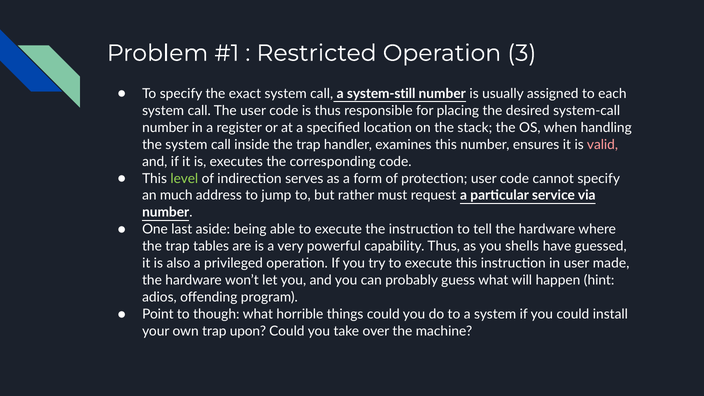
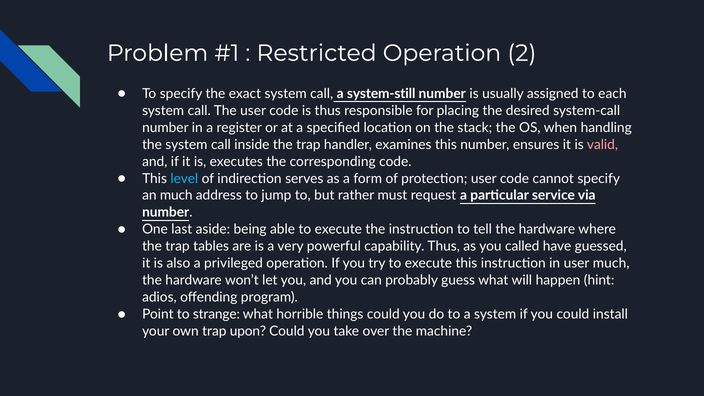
3: 3 -> 2 (522, 53)
level colour: light green -> light blue (184, 178)
shells: shells -> called (522, 246)
user made: made -> much (611, 263)
though: though -> strange (216, 314)
